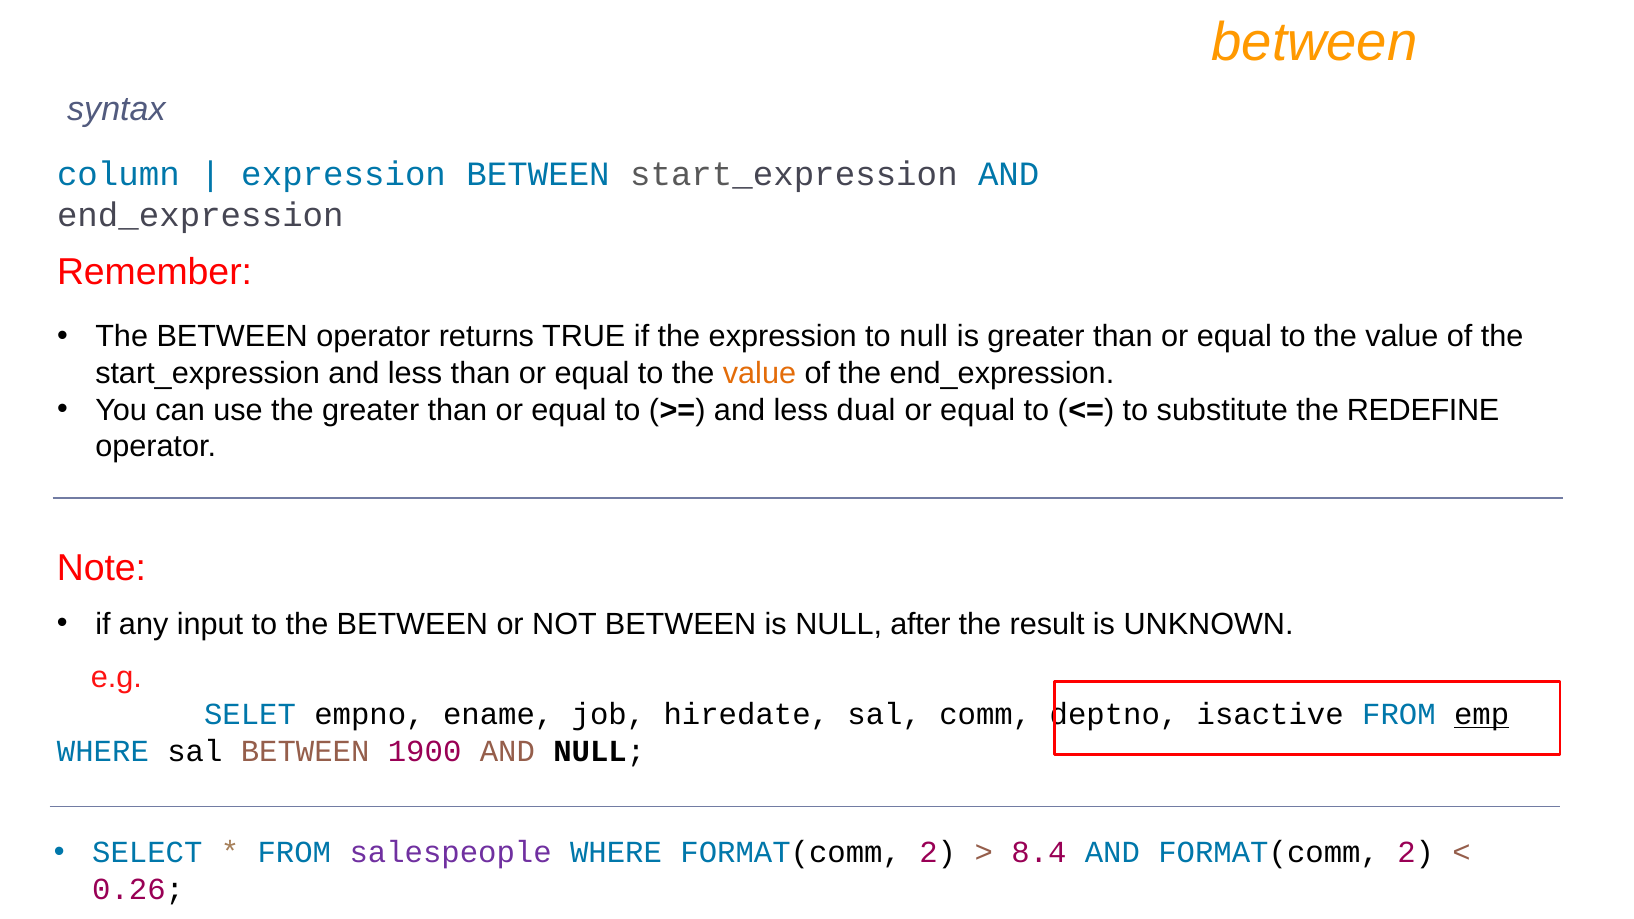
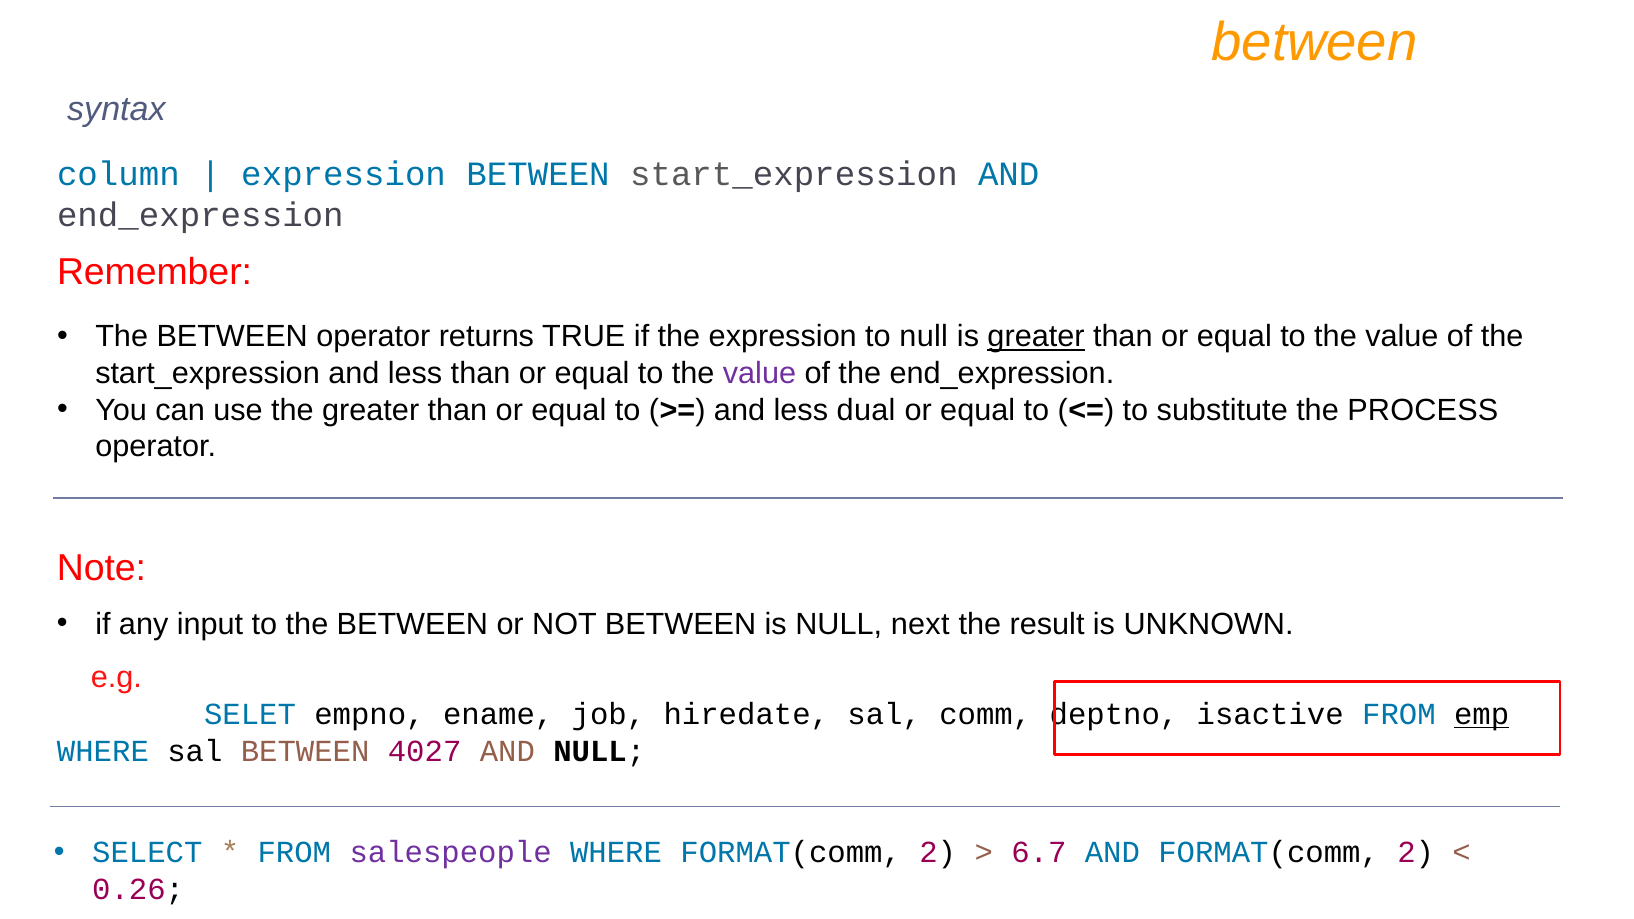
greater underline: none -> present (1036, 337)
value colour: orange -> purple (759, 373)
REDEFINE: REDEFINE -> PROCESS (1423, 410)
after: after -> next (920, 625)
1900: 1900 -> 4027 (425, 751)
8.4: 8.4 -> 6.7 (1039, 853)
